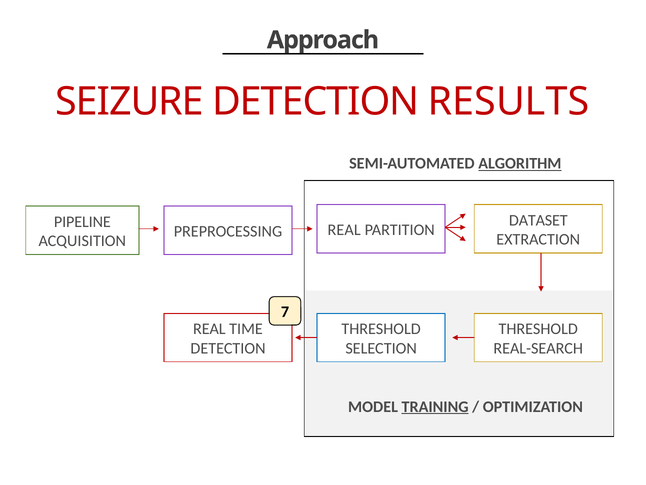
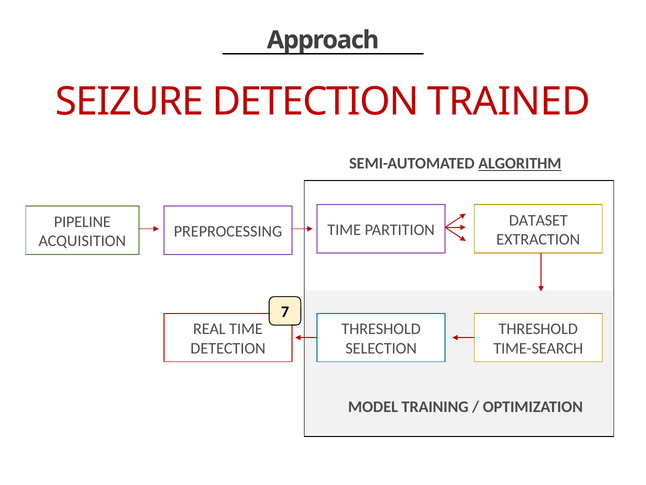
RESULTS: RESULTS -> TRAINED (509, 102)
PREPROCESSING REAL: REAL -> TIME (344, 230)
REAL-SEARCH: REAL-SEARCH -> TIME-SEARCH (538, 348)
TRAINING underline: present -> none (435, 406)
